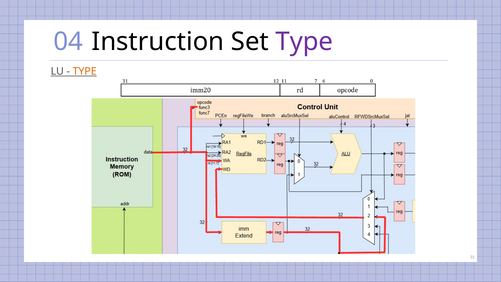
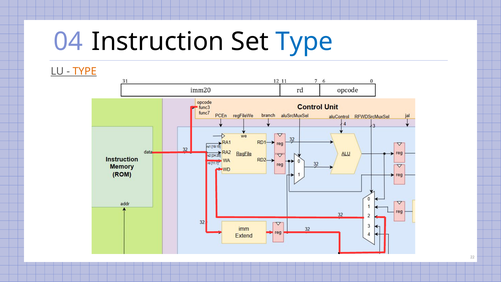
Type colour: purple -> blue (304, 42)
